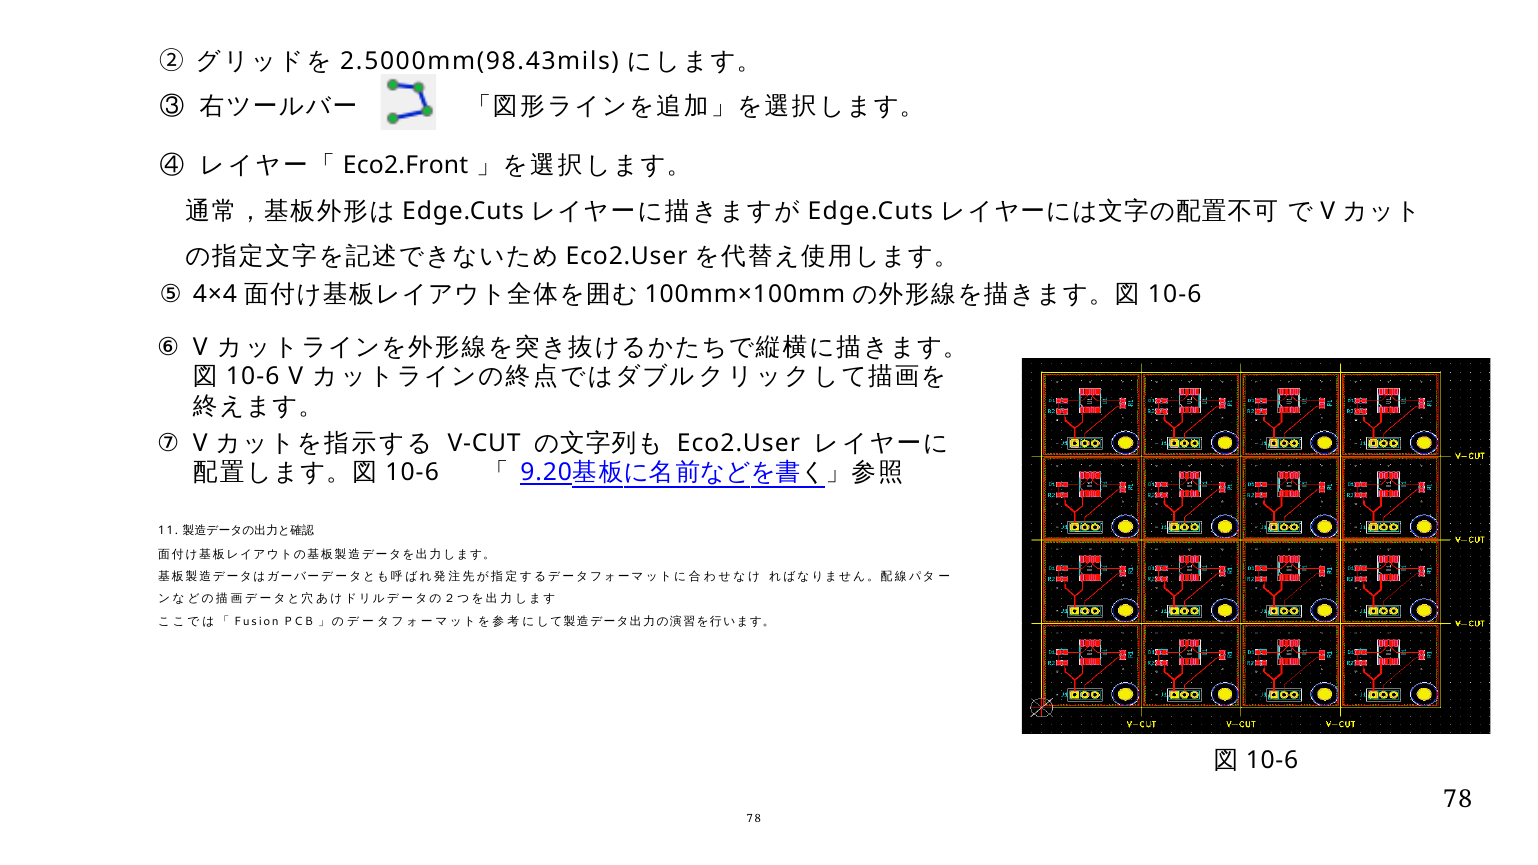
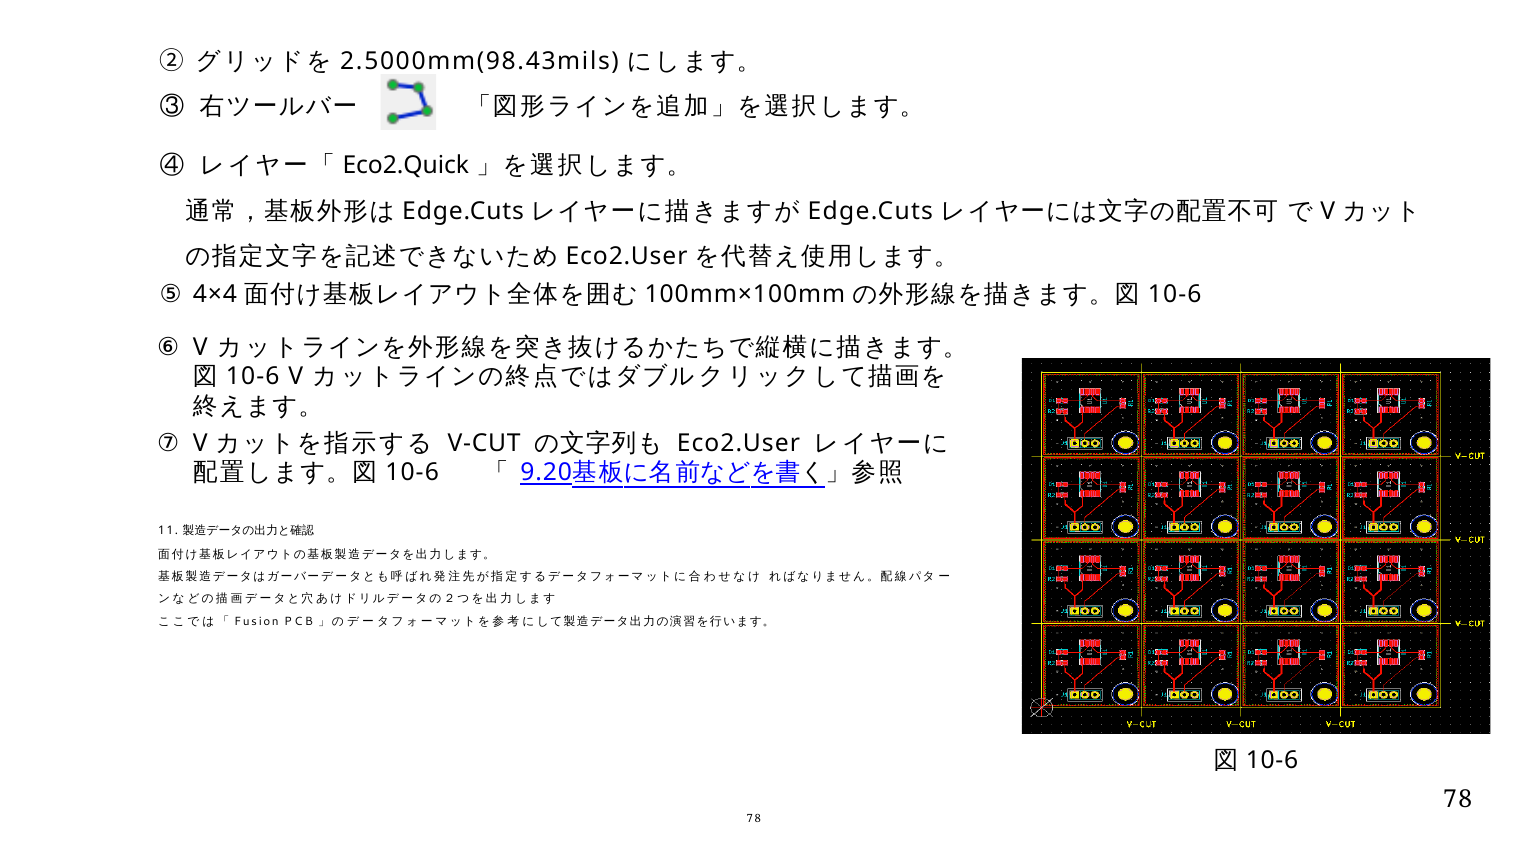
Eco2.Front: Eco2.Front -> Eco2.Quick (406, 165)
